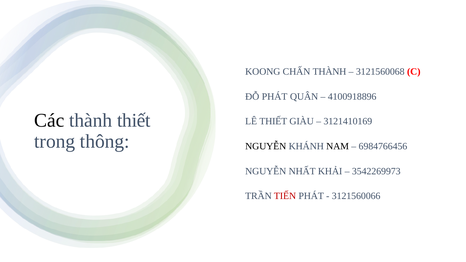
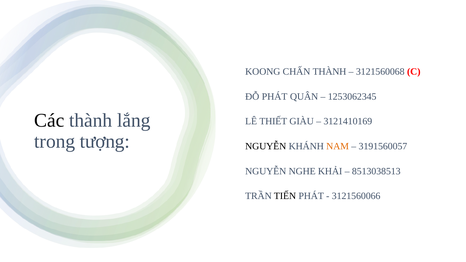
4100918896: 4100918896 -> 1253062345 (352, 97)
thành thiết: thiết -> lắng (134, 121)
thông: thông -> tượng (105, 142)
NAM colour: black -> orange (338, 146)
6984766456: 6984766456 -> 3191560057 (383, 146)
NHẤT: NHẤT -> NGHE (302, 171)
3542269973: 3542269973 -> 8513038513 (376, 171)
TIẾN colour: red -> black (285, 196)
